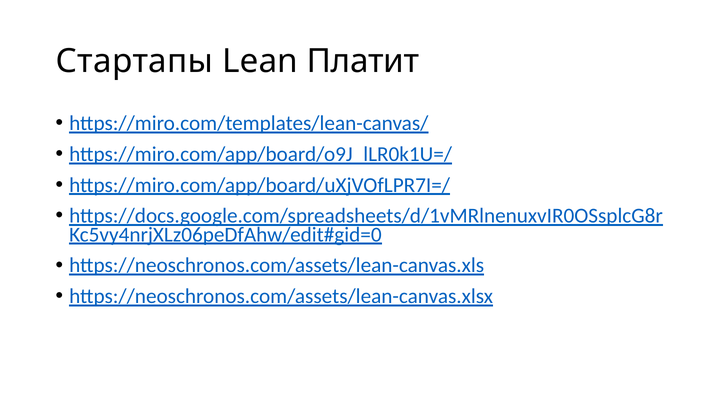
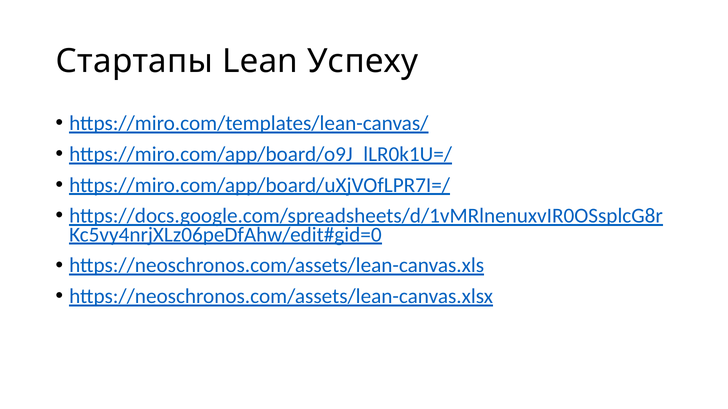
Платит: Платит -> Успеху (363, 61)
